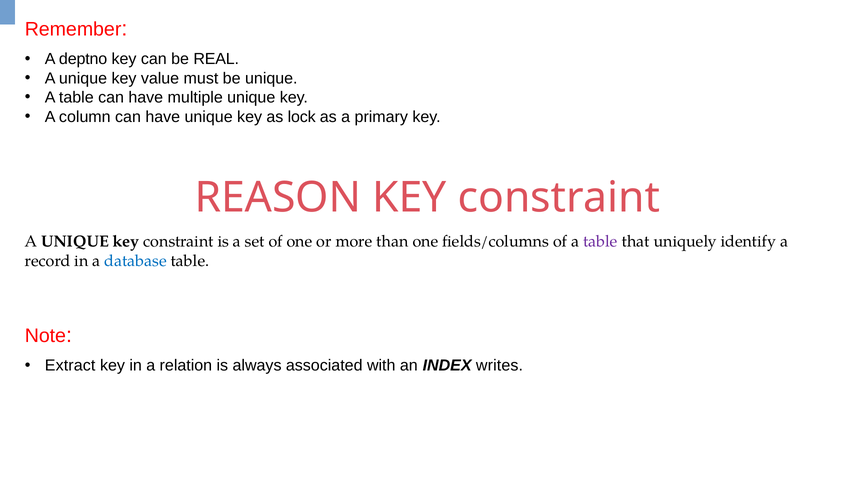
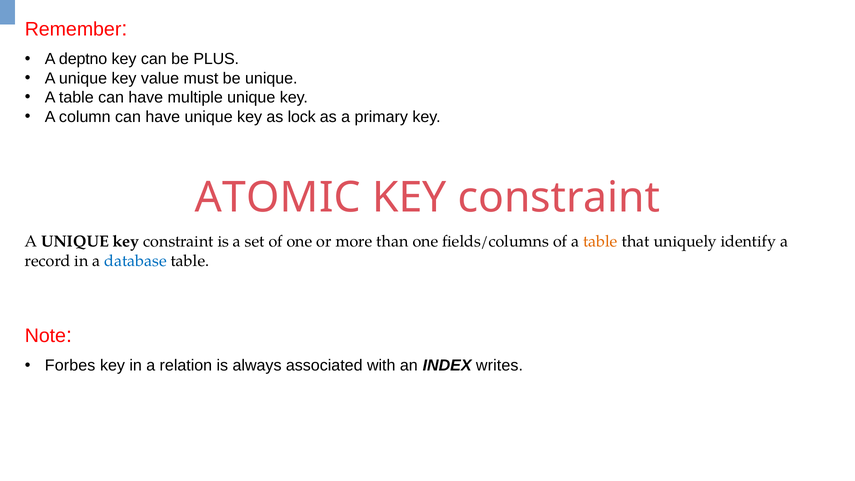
REAL: REAL -> PLUS (216, 59)
REASON: REASON -> ATOMIC (278, 197)
table colour: purple -> orange (600, 242)
Extract: Extract -> Forbes (70, 366)
